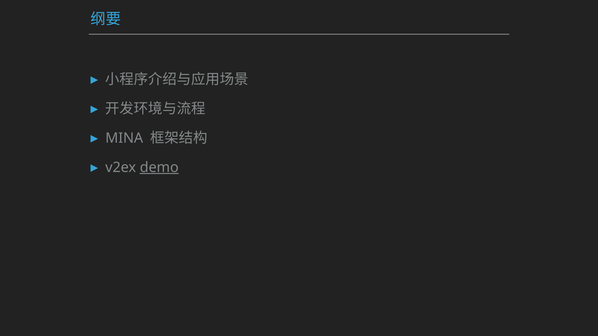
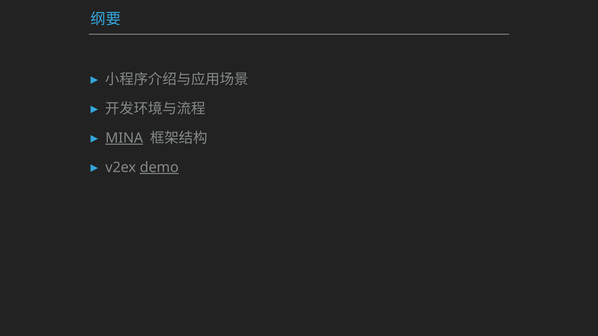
MINA underline: none -> present (124, 138)
